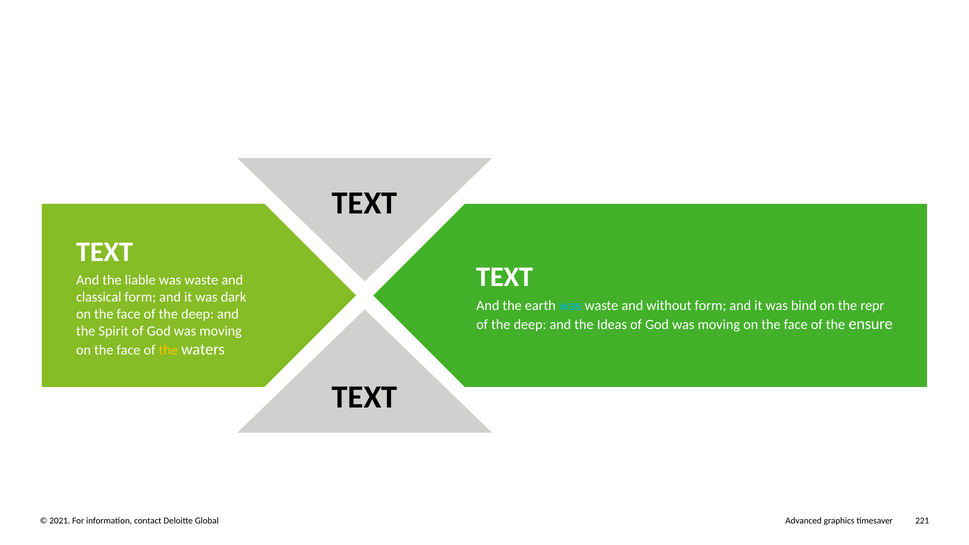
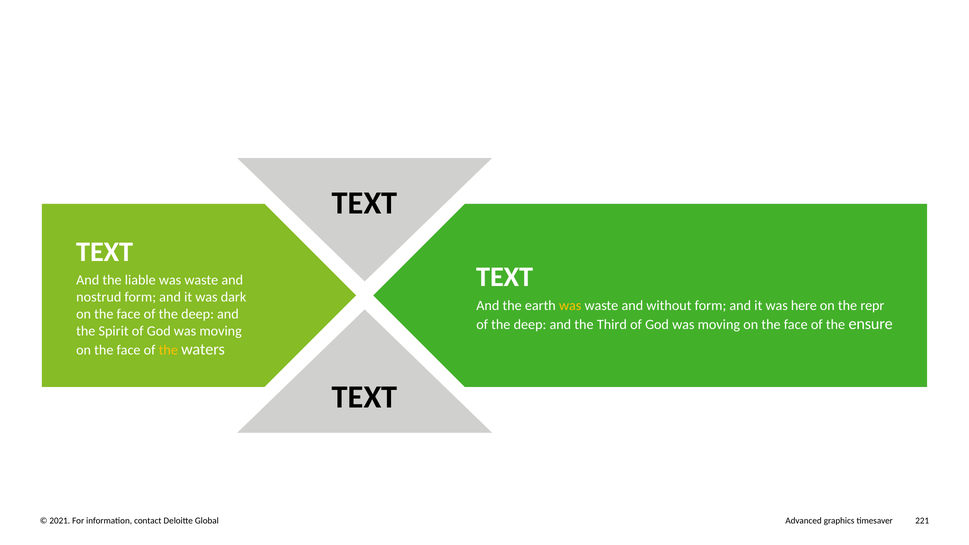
classical: classical -> nostrud (99, 297)
was colour: light blue -> yellow (570, 306)
bind: bind -> here (804, 306)
Ideas: Ideas -> Third (612, 325)
